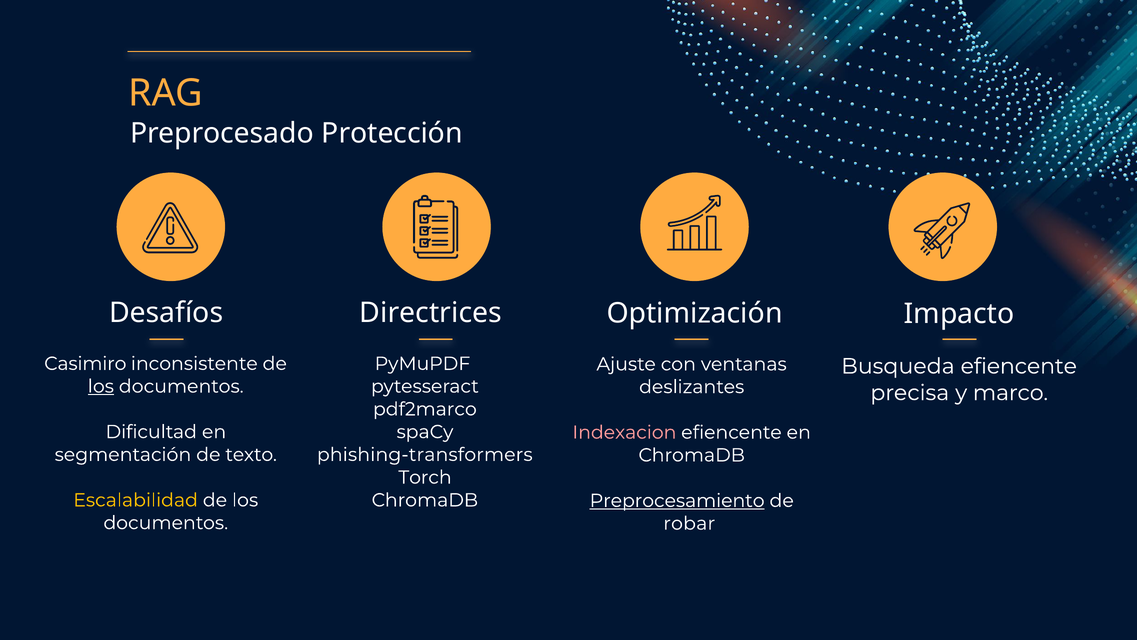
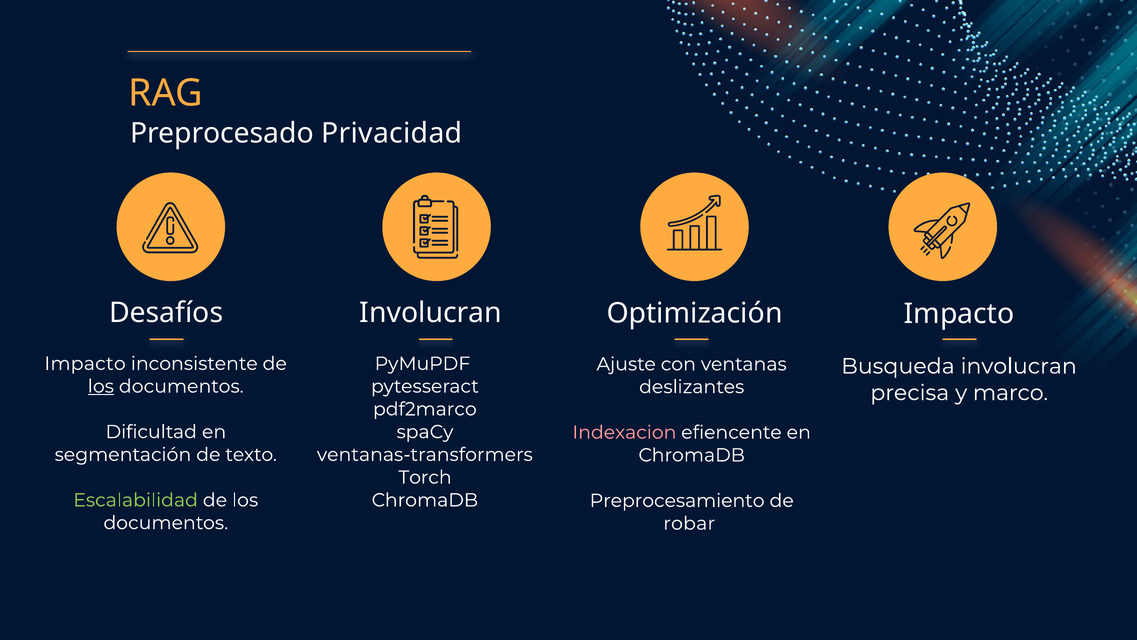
Protección: Protección -> Privacidad (392, 133)
Desafíos Directrices: Directrices -> Involucran (431, 312)
Casimiro: Casimiro -> Impacto (85, 363)
Busqueda efiencente: efiencente -> involucran (1019, 366)
phishing-transformers: phishing-transformers -> ventanas-transformers (425, 454)
Escalabilidad colour: yellow -> light green (136, 500)
Preprocesamiento underline: present -> none (677, 500)
